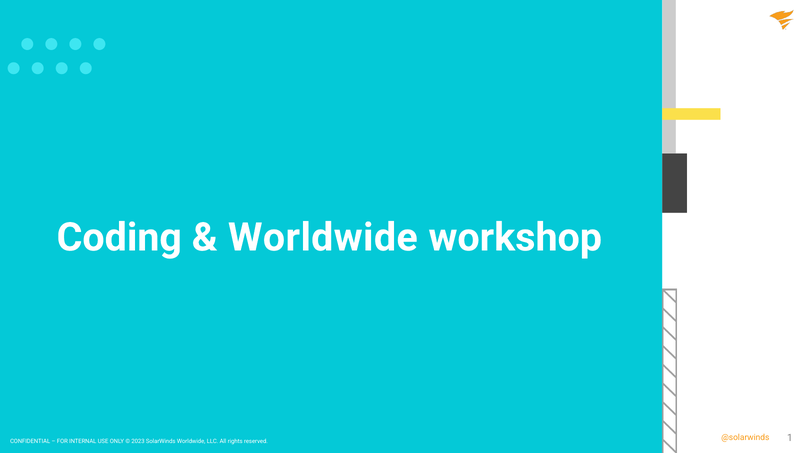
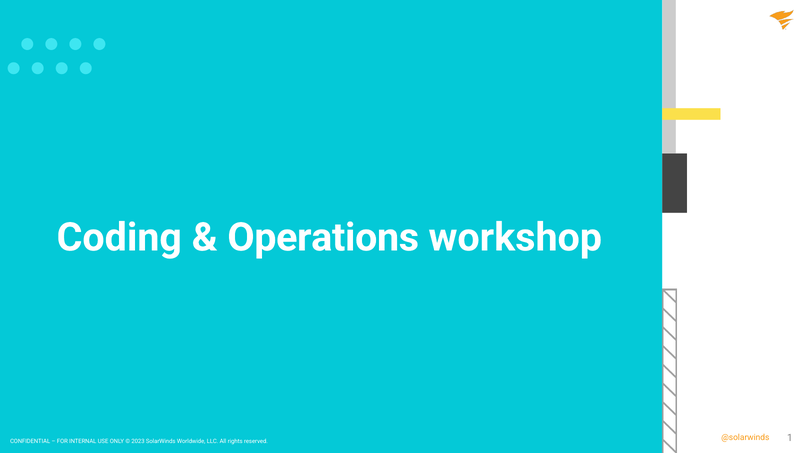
Worldwide: Worldwide -> Operations (323, 237)
